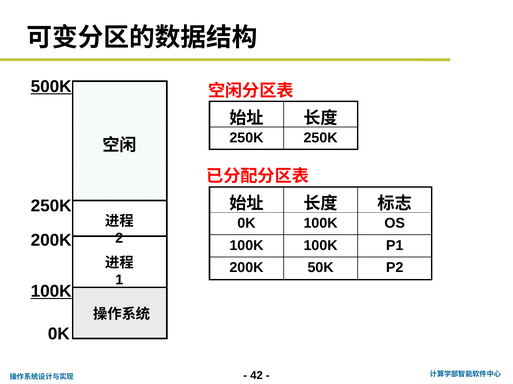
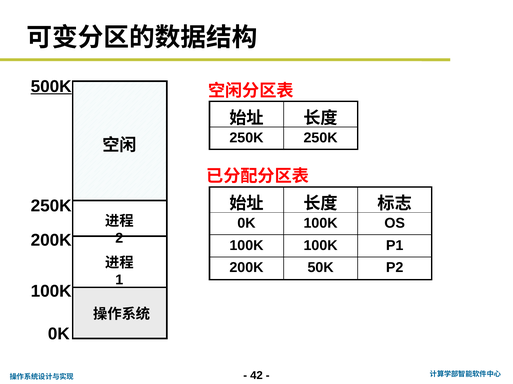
100K underline: present -> none (51, 292)
